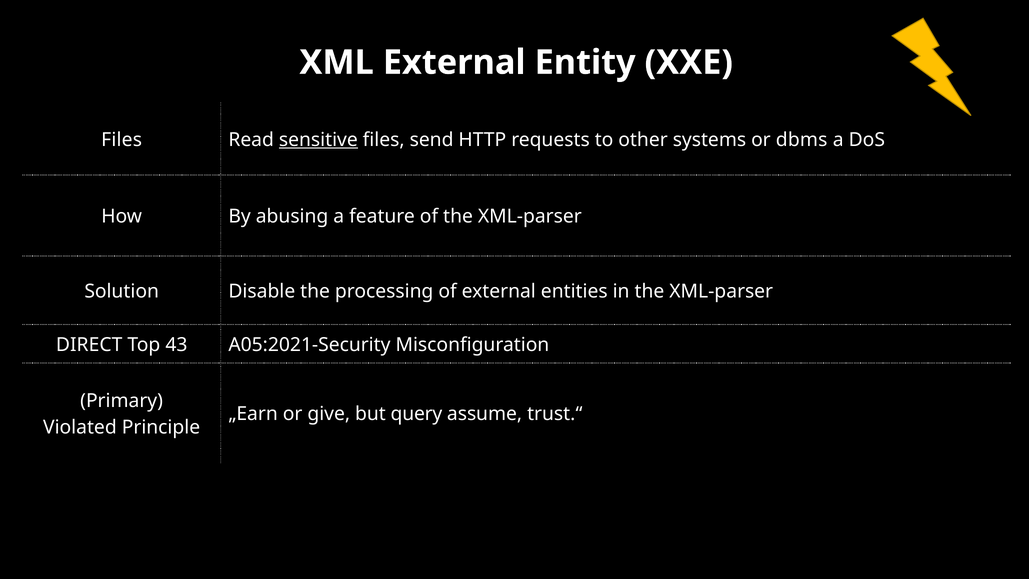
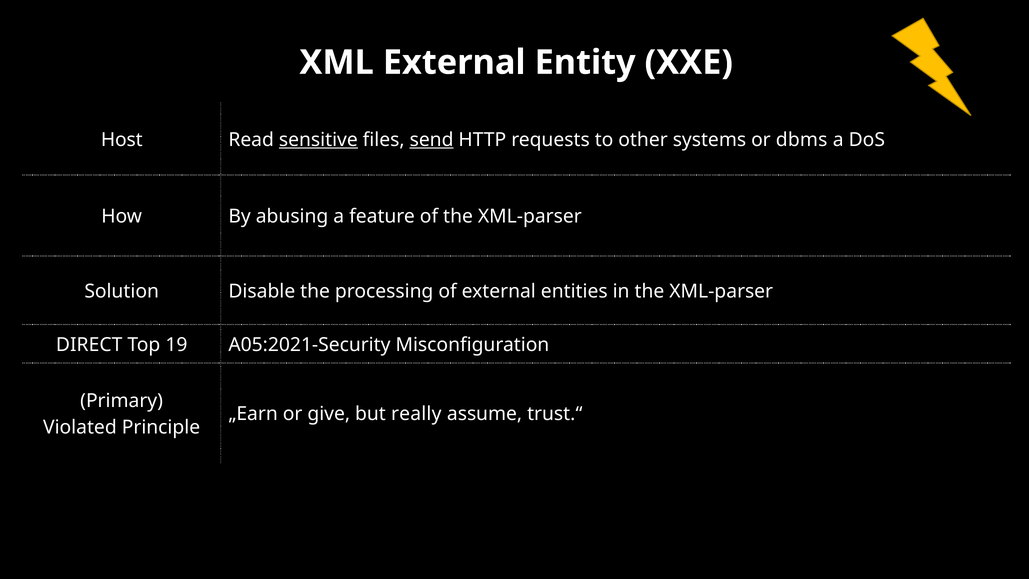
Files: Files -> Host (122, 140)
send underline: none -> present (432, 140)
43: 43 -> 19 (176, 345)
query: query -> really (416, 414)
